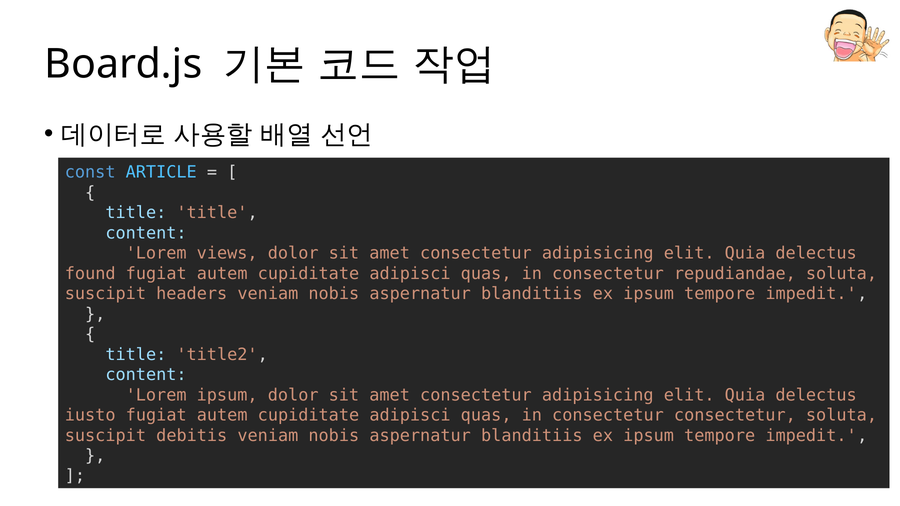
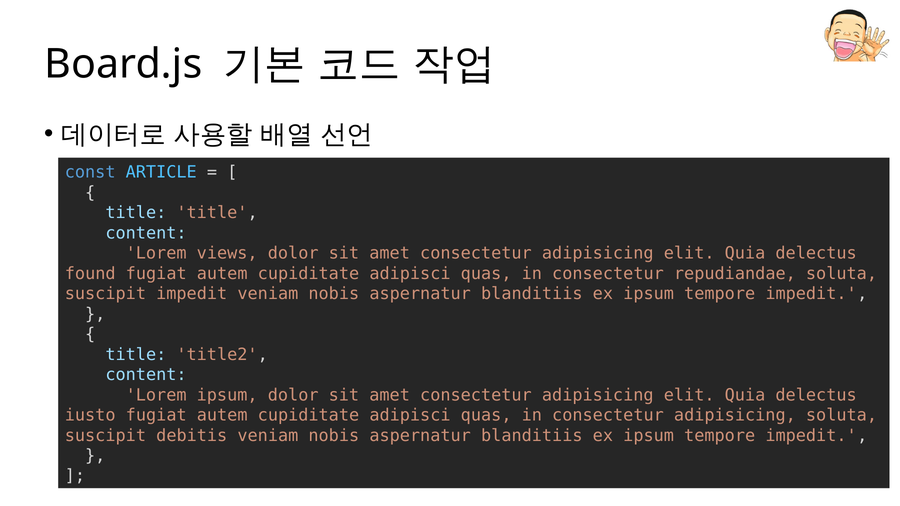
suscipit headers: headers -> impedit (192, 294)
in consectetur consectetur: consectetur -> adipisicing (735, 415)
